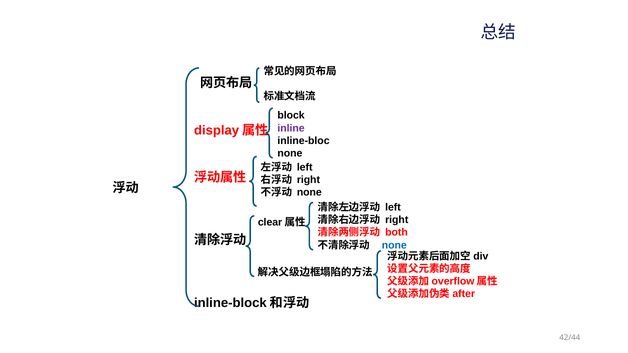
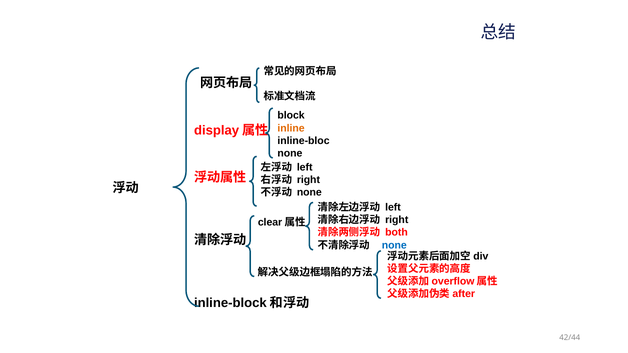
inline colour: purple -> orange (291, 128)
